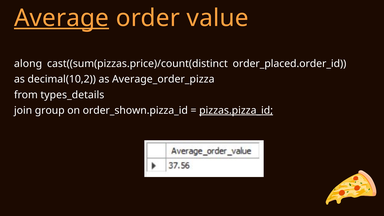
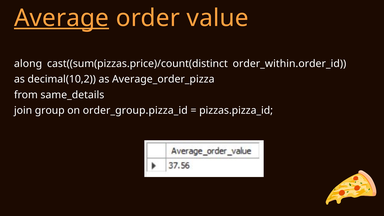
order_placed.order_id: order_placed.order_id -> order_within.order_id (289, 64)
types_details: types_details -> same_details (72, 95)
order_shown.pizza_id: order_shown.pizza_id -> order_group.pizza_id (135, 110)
pizzas.pizza_id underline: present -> none (236, 110)
